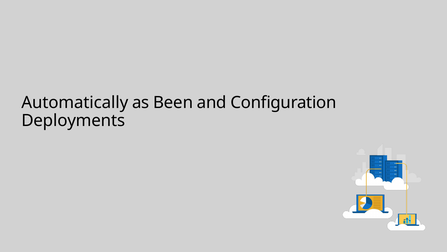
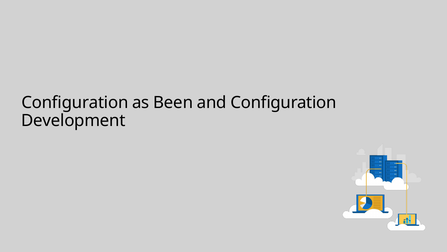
Automatically: Automatically -> Configuration (75, 102)
Deployments: Deployments -> Development (73, 120)
